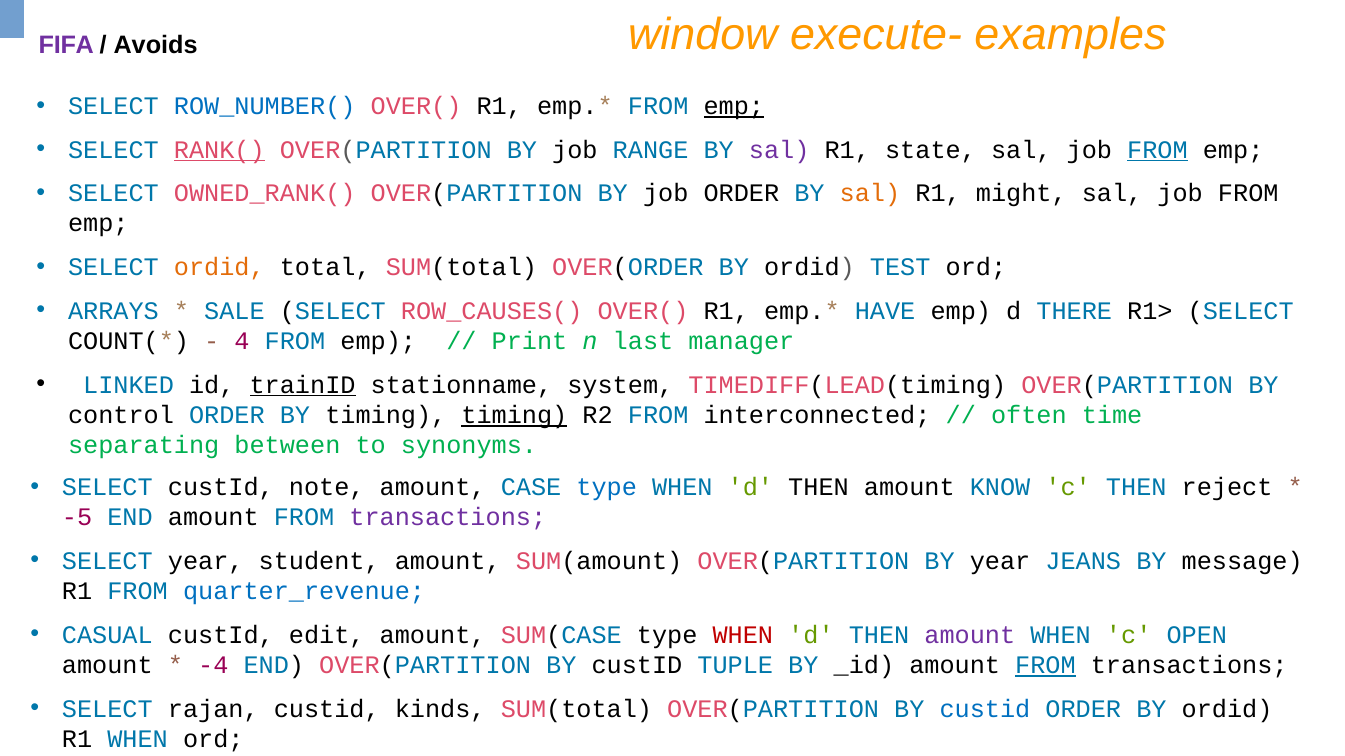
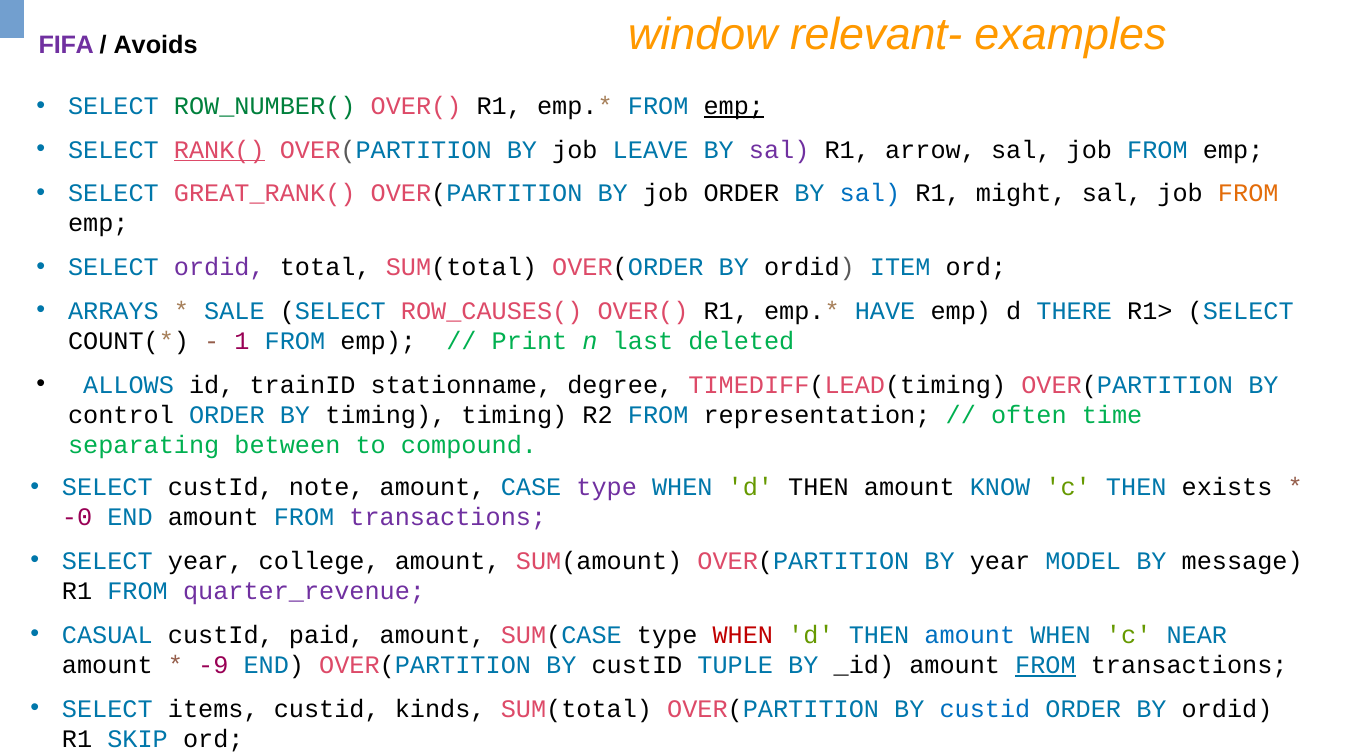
execute-: execute- -> relevant- (876, 35)
ROW_NUMBER( colour: blue -> green (265, 106)
RANGE: RANGE -> LEAVE (651, 150)
state: state -> arrow (931, 150)
FROM underline: present -> none (1157, 150)
OWNED_RANK(: OWNED_RANK( -> GREAT_RANK( (265, 194)
sal colour: orange -> blue (870, 194)
FROM colour: black -> orange (1248, 194)
ordid colour: orange -> purple (219, 267)
TEST: TEST -> ITEM (900, 267)
4: 4 -> 1 (242, 341)
manager: manager -> deleted (741, 341)
LINKED: LINKED -> ALLOWS (129, 385)
trainID underline: present -> none (303, 385)
system: system -> degree (620, 385)
timing underline: present -> none (514, 415)
interconnected: interconnected -> representation (817, 415)
synonyms: synonyms -> compound (469, 446)
type colour: blue -> purple (607, 487)
reject: reject -> exists (1227, 487)
-5: -5 -> -0 (77, 518)
student: student -> college (319, 561)
JEANS: JEANS -> MODEL (1083, 561)
quarter_revenue colour: blue -> purple (304, 592)
edit: edit -> paid (327, 635)
amount colour: purple -> blue (970, 635)
OPEN: OPEN -> NEAR (1197, 635)
-4: -4 -> -9 (213, 666)
rajan: rajan -> items (213, 709)
R1 WHEN: WHEN -> SKIP (138, 740)
